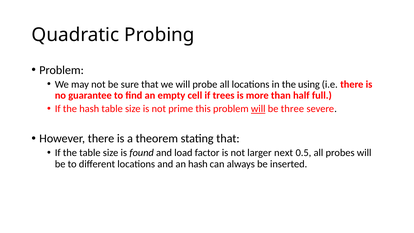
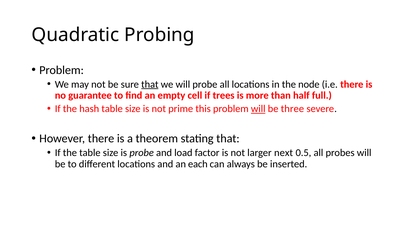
that underline: none -> present (150, 84)
using: using -> node (309, 84)
is found: found -> probe (142, 153)
an hash: hash -> each (198, 164)
